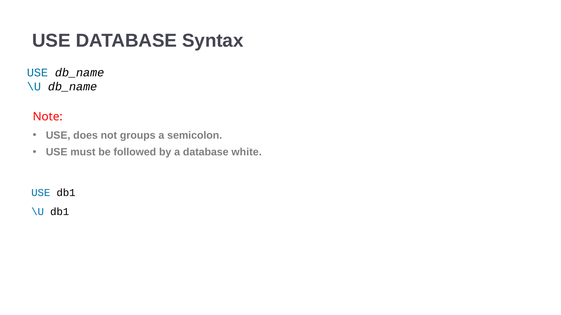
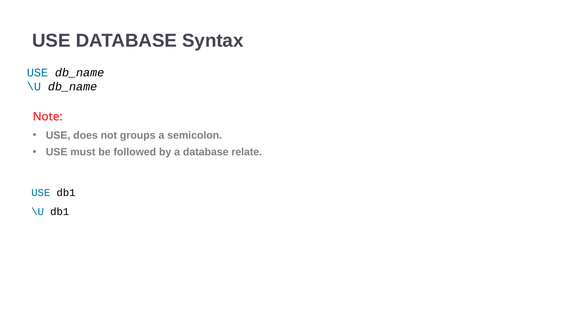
white: white -> relate (247, 152)
